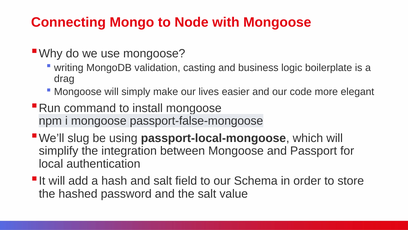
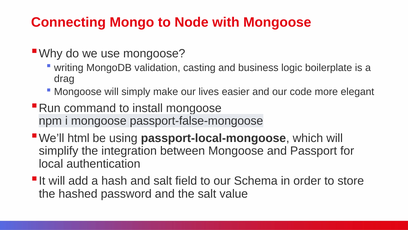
slug: slug -> html (78, 138)
